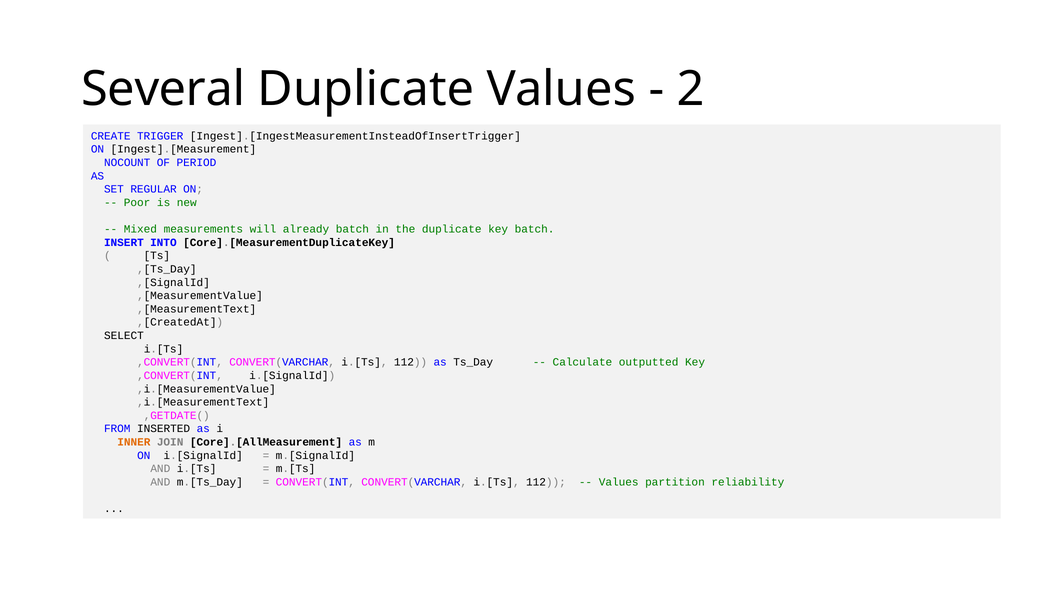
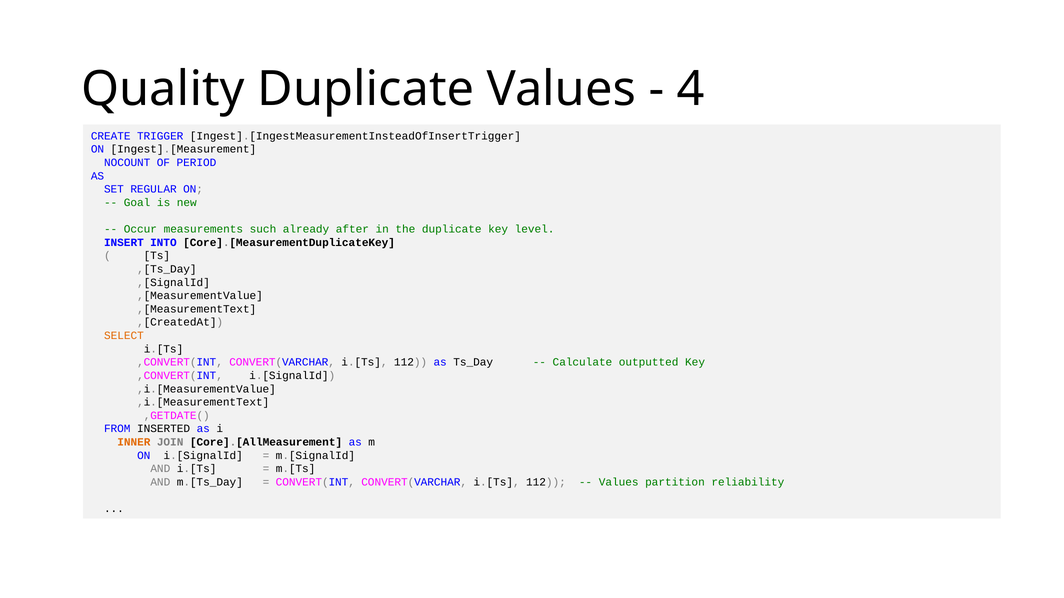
Several: Several -> Quality (163, 89)
2: 2 -> 4 (691, 89)
Poor: Poor -> Goal (137, 203)
Mixed: Mixed -> Occur (140, 229)
will: will -> such (263, 229)
already batch: batch -> after (352, 229)
key batch: batch -> level (535, 229)
SELECT colour: black -> orange (124, 336)
